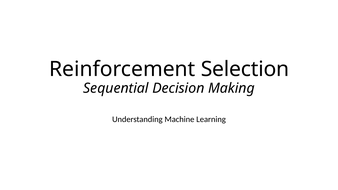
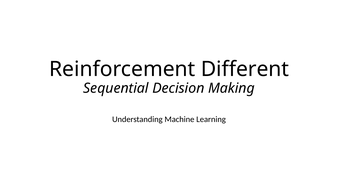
Selection: Selection -> Different (245, 69)
